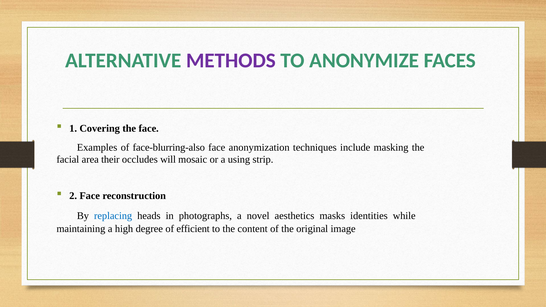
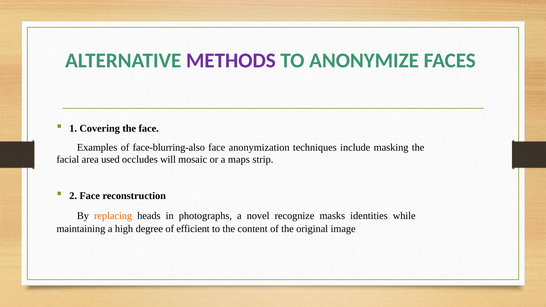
their: their -> used (110, 160)
using: using -> maps (239, 160)
replacing colour: blue -> orange (113, 216)
aesthetics: aesthetics -> recognize (295, 216)
